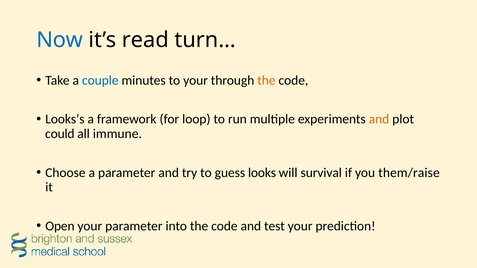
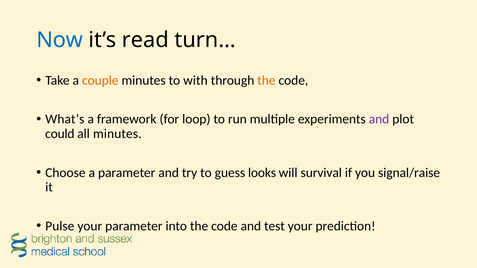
couple colour: blue -> orange (100, 80)
to your: your -> with (195, 80)
Looks’s: Looks’s -> What’s (65, 119)
and colour: orange -> purple (379, 119)
all immune: immune -> minutes (117, 134)
them/raise: them/raise -> signal/raise (409, 173)
Open: Open -> Pulse (60, 226)
